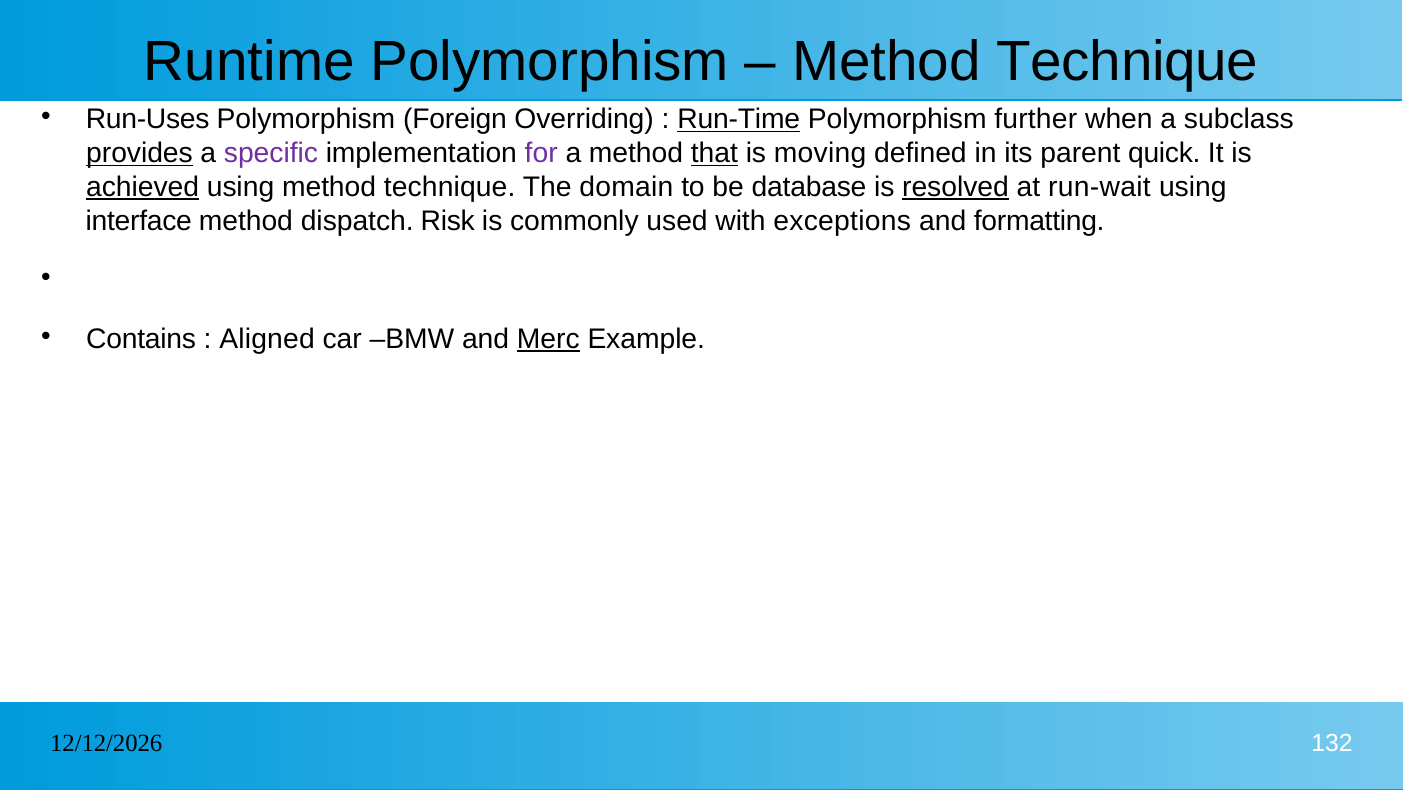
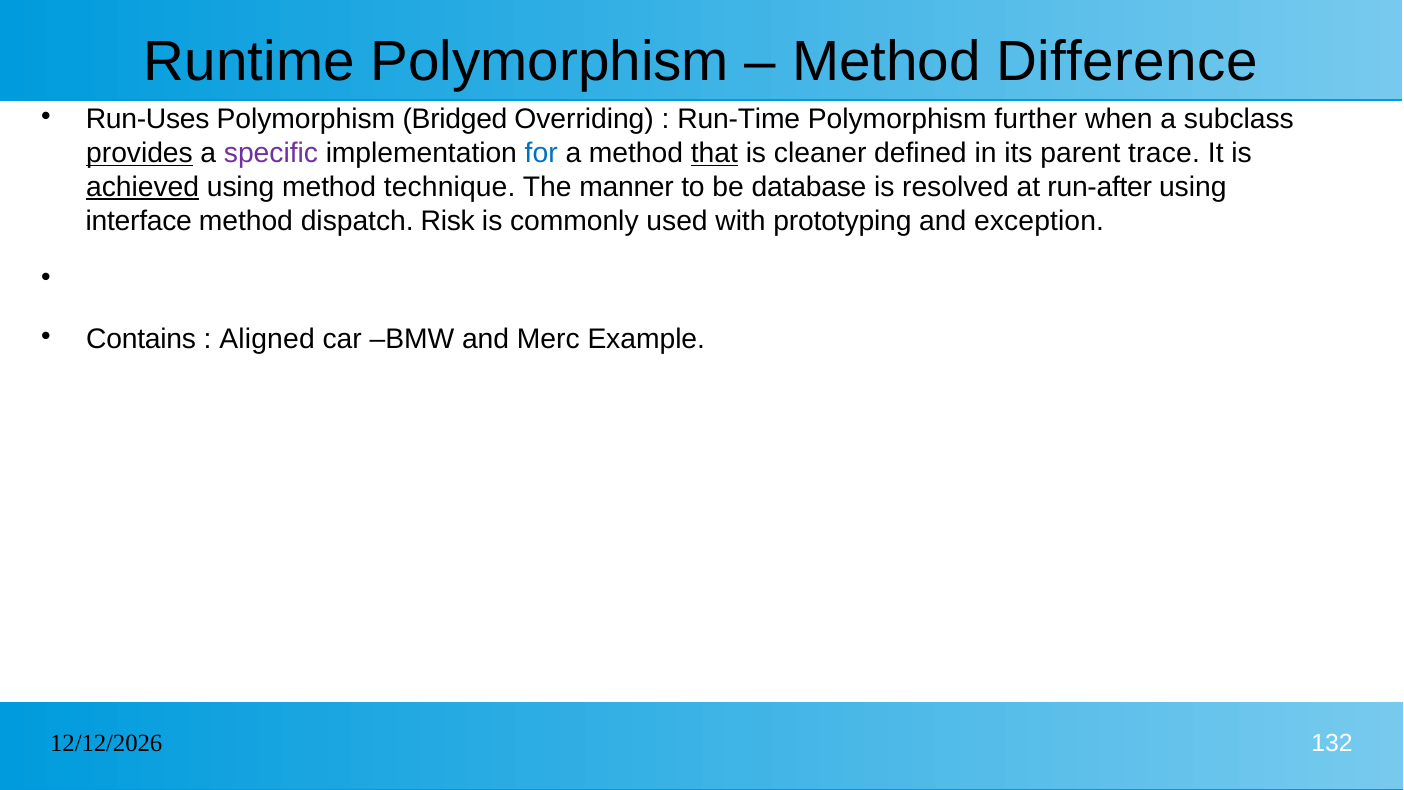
Technique: Technique -> Difference (1127, 62)
Foreign: Foreign -> Bridged (455, 119)
Run-Time underline: present -> none (739, 119)
for colour: purple -> blue (541, 153)
moving: moving -> cleaner (820, 153)
quick: quick -> trace (1164, 153)
domain: domain -> manner (627, 187)
resolved underline: present -> none (955, 187)
run-wait: run-wait -> run-after (1100, 187)
exceptions: exceptions -> prototyping (842, 221)
formatting: formatting -> exception (1039, 221)
Merc underline: present -> none (548, 339)
